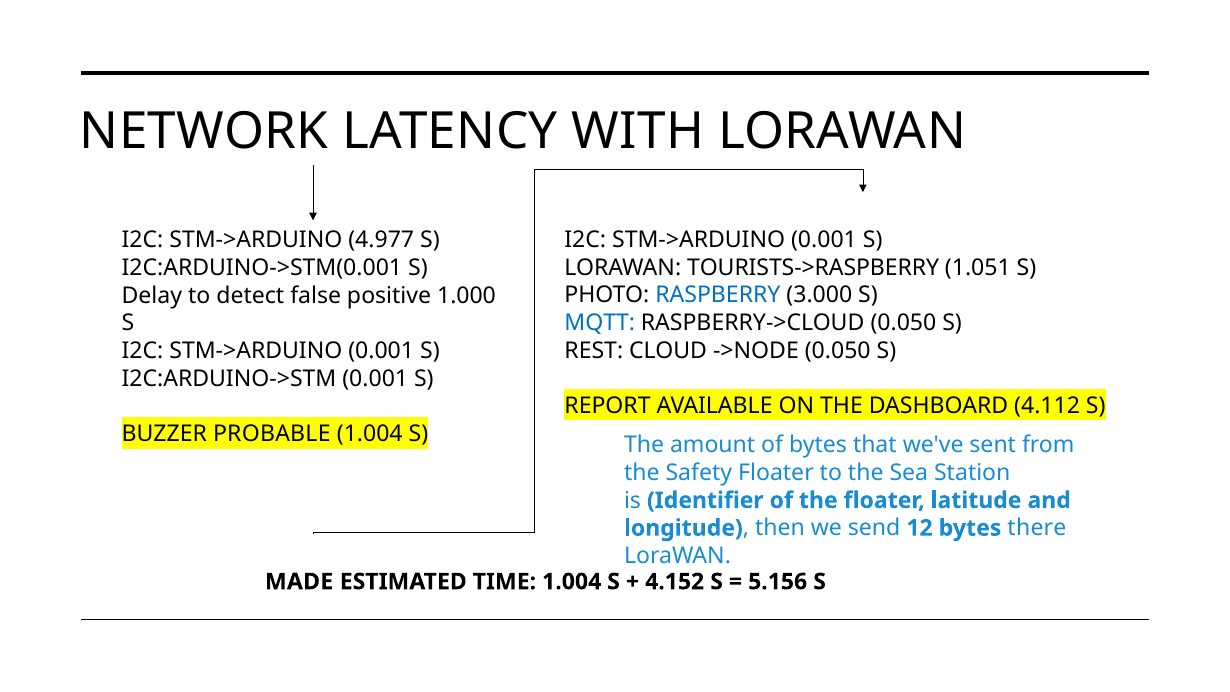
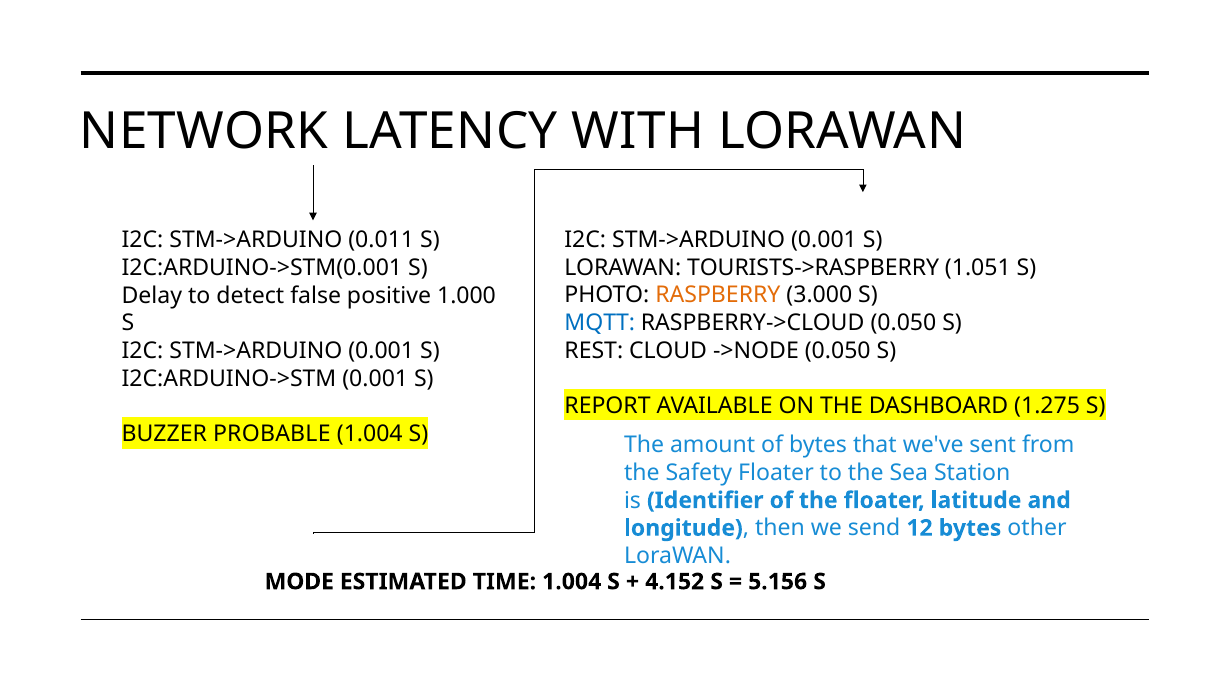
4.977: 4.977 -> 0.011 (381, 240)
RASPBERRY colour: blue -> orange (718, 295)
4.112: 4.112 -> 1.275 (1047, 406)
there: there -> other (1037, 528)
MADE: MADE -> MODE (299, 582)
